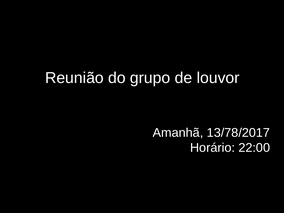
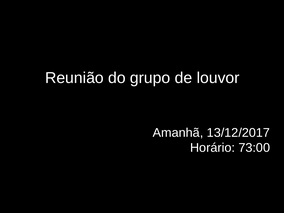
13/78/2017: 13/78/2017 -> 13/12/2017 (238, 133)
22:00: 22:00 -> 73:00 (254, 148)
